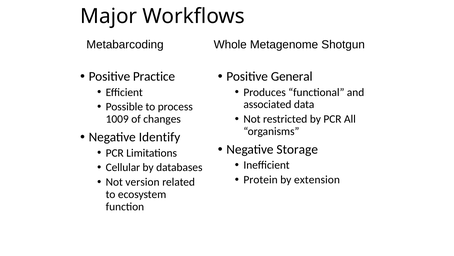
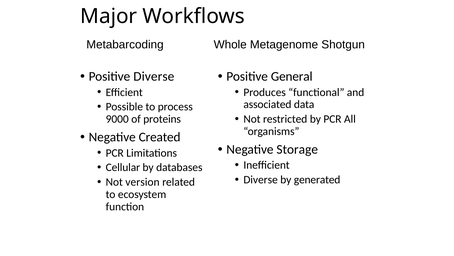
Positive Practice: Practice -> Diverse (154, 76)
1009: 1009 -> 9000 (117, 119)
changes: changes -> proteins (162, 119)
Identify: Identify -> Created (160, 137)
Protein: Protein -> Diverse (261, 179)
extension: extension -> generated (317, 179)
